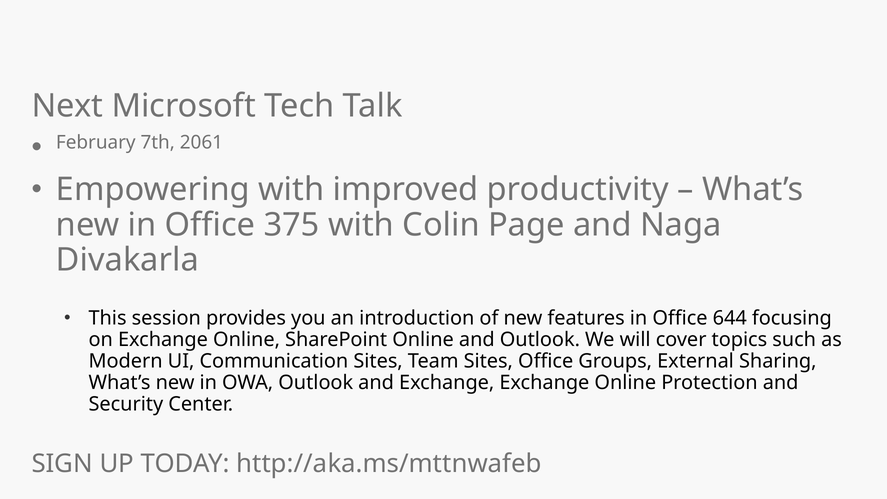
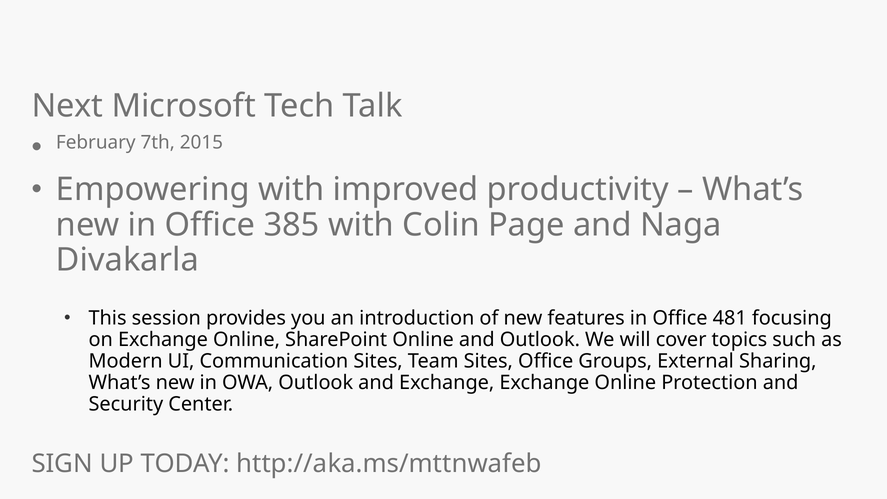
2061: 2061 -> 2015 (201, 143)
375: 375 -> 385 (292, 225)
644: 644 -> 481 (730, 318)
